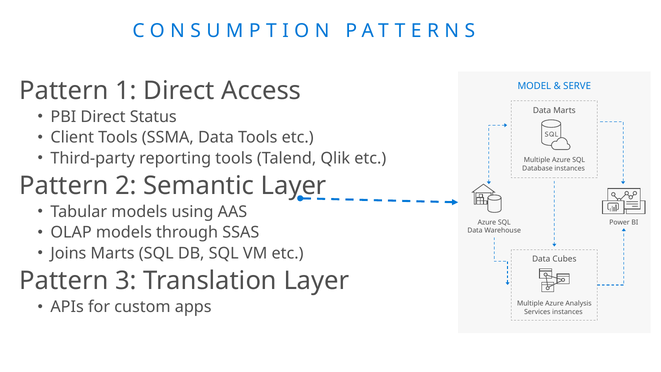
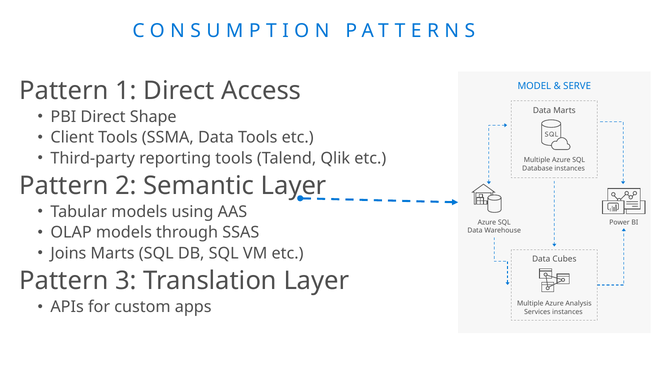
Status: Status -> Shape (153, 117)
